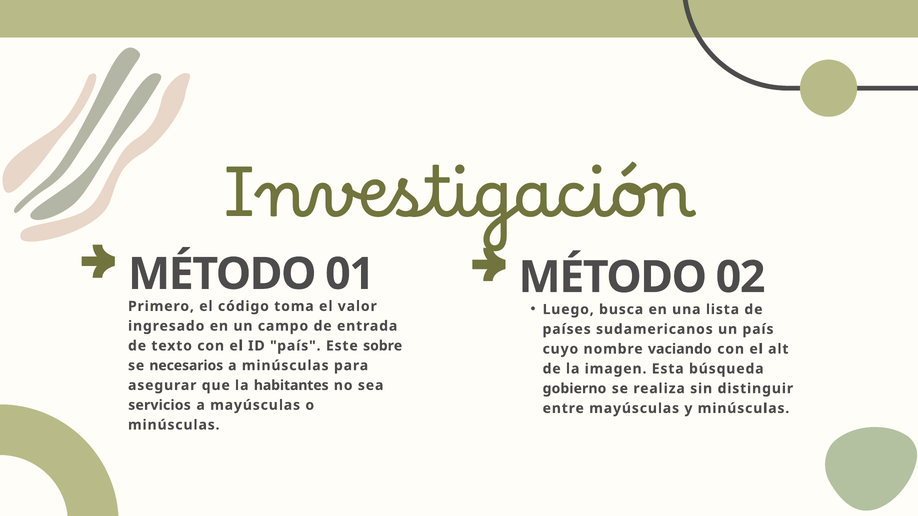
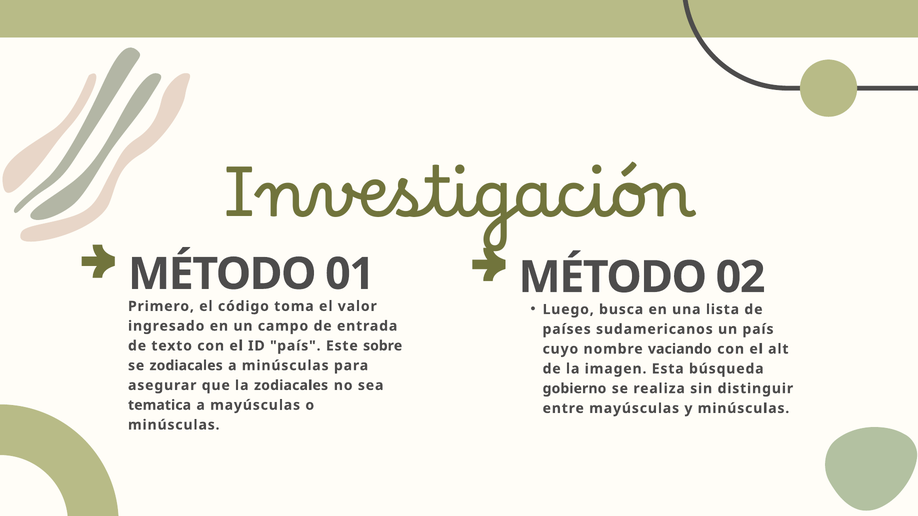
se necesarios: necesarios -> zodiacales (186, 366)
la habitantes: habitantes -> zodiacales (291, 386)
servicios: servicios -> tematica (160, 405)
